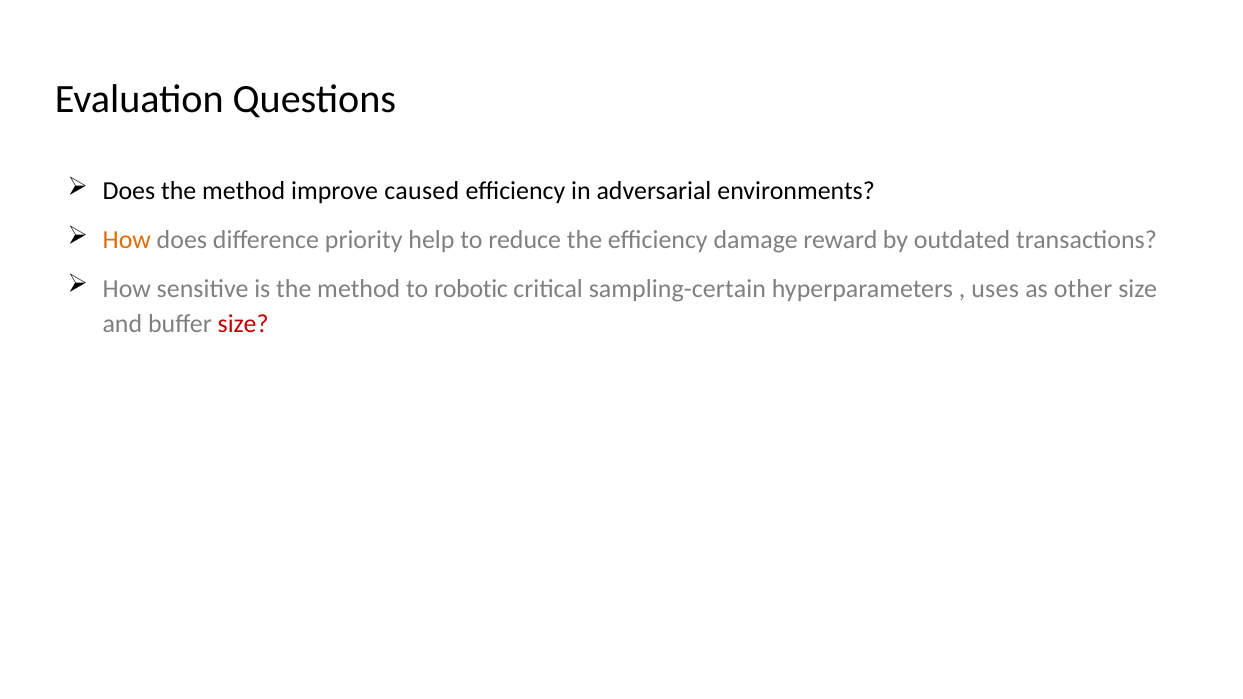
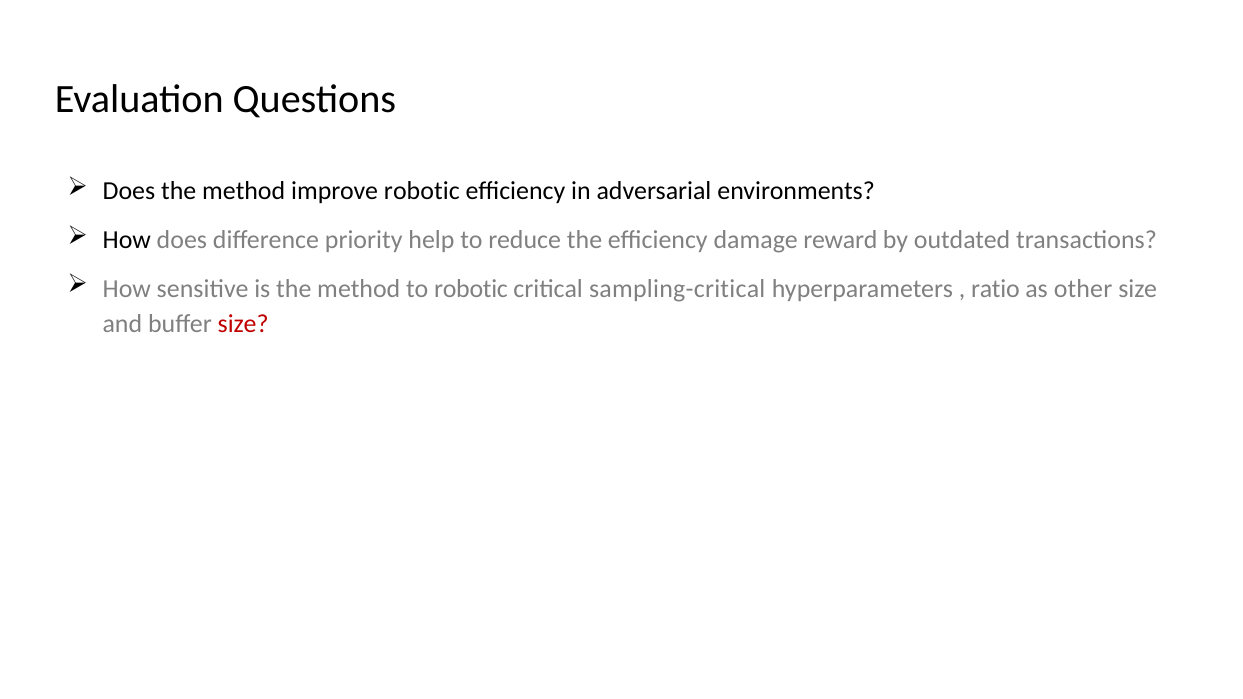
improve caused: caused -> robotic (422, 191)
How colour: orange -> black (127, 240)
sampling-certain: sampling-certain -> sampling-critical (677, 289)
uses: uses -> ratio (995, 289)
